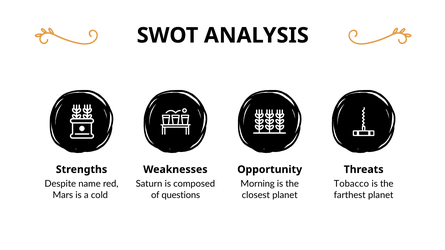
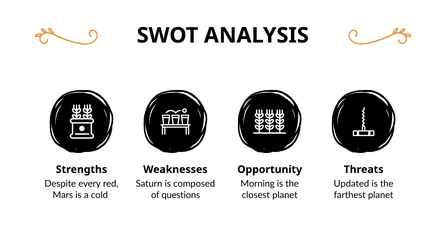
name: name -> every (90, 184)
Tobacco: Tobacco -> Updated (351, 184)
